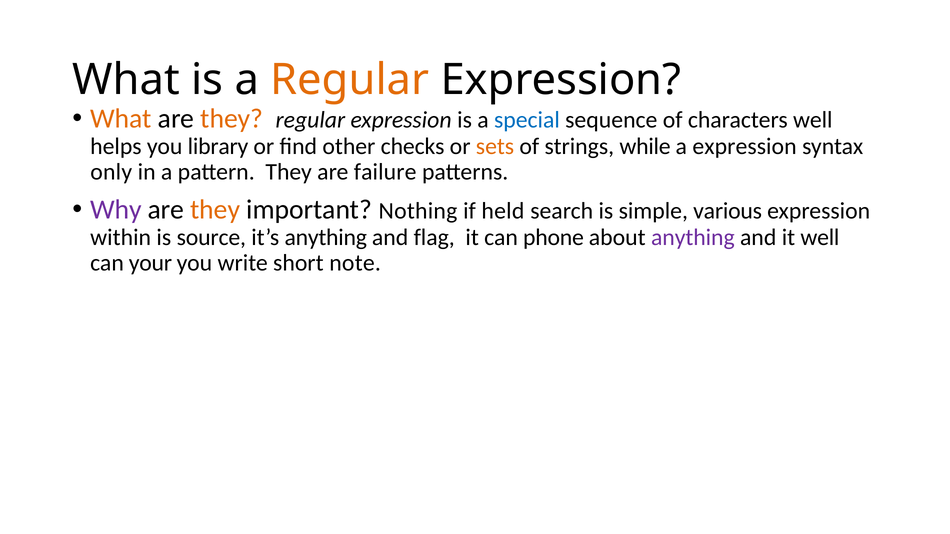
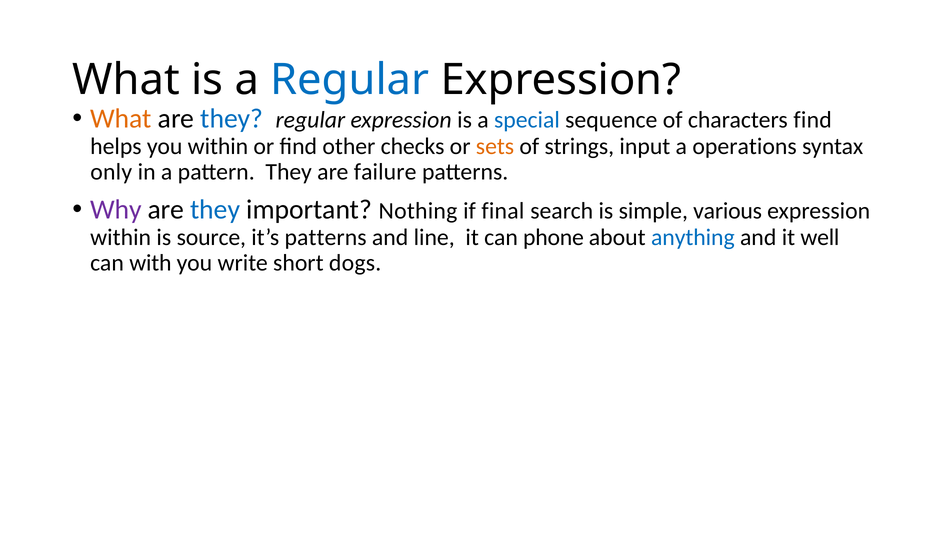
Regular colour: orange -> blue (350, 80)
they colour: orange -> blue (232, 119)
characters well: well -> find (813, 120)
you library: library -> within (218, 147)
while: while -> input (645, 147)
a expression: expression -> operations (745, 147)
they colour: orange -> blue (215, 210)
held: held -> final (503, 211)
it’s anything: anything -> patterns (326, 238)
flag: flag -> line (434, 238)
anything colour: purple -> blue (693, 238)
your: your -> with (150, 263)
note: note -> dogs (355, 263)
